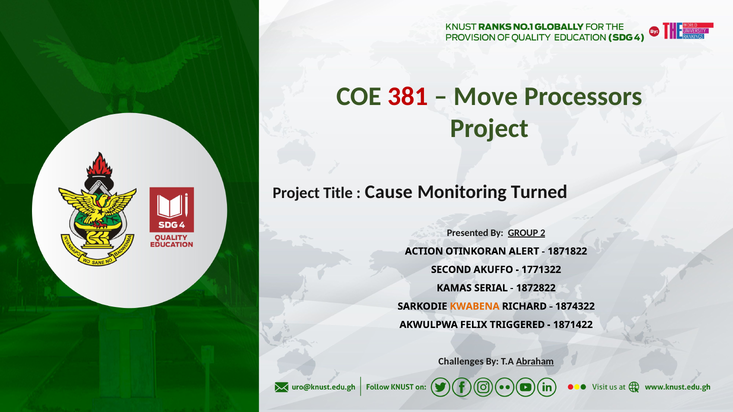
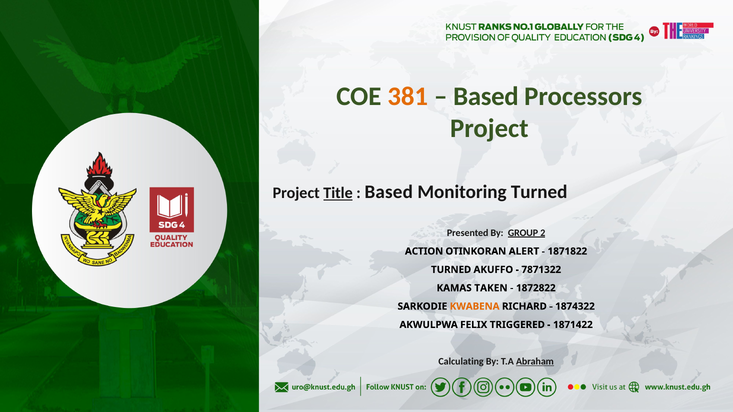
381 colour: red -> orange (408, 96)
Move: Move -> Based (486, 96)
Title underline: none -> present (338, 193)
Cause: Cause -> Based (389, 192)
SECOND: SECOND -> TURNED (451, 270)
1771322: 1771322 -> 7871322 (541, 270)
SERIAL: SERIAL -> TAKEN (491, 288)
Challenges: Challenges -> Calculating (461, 362)
